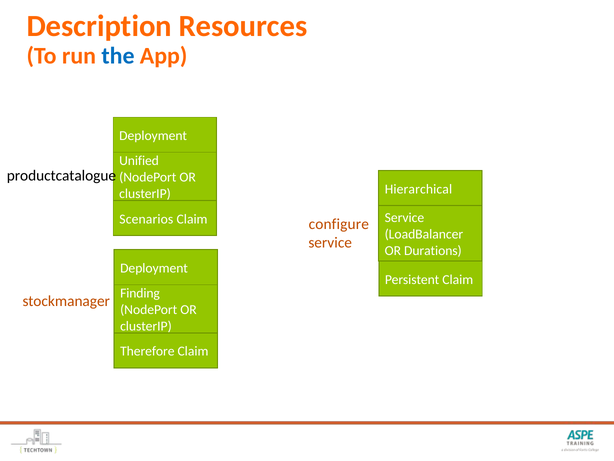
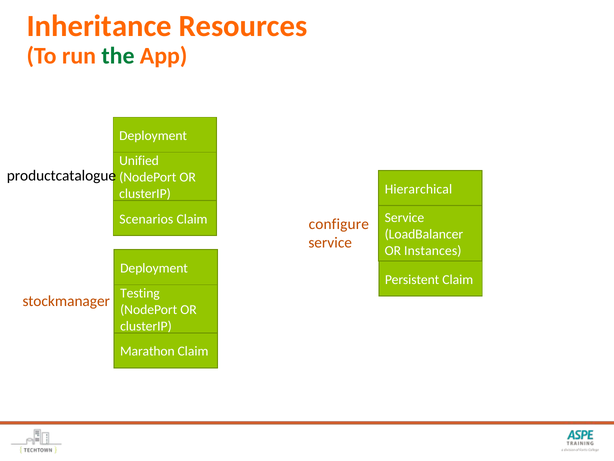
Description: Description -> Inheritance (99, 26)
the colour: blue -> green (118, 56)
Durations: Durations -> Instances (433, 250)
Finding: Finding -> Testing (140, 293)
Therefore: Therefore -> Marathon (147, 351)
